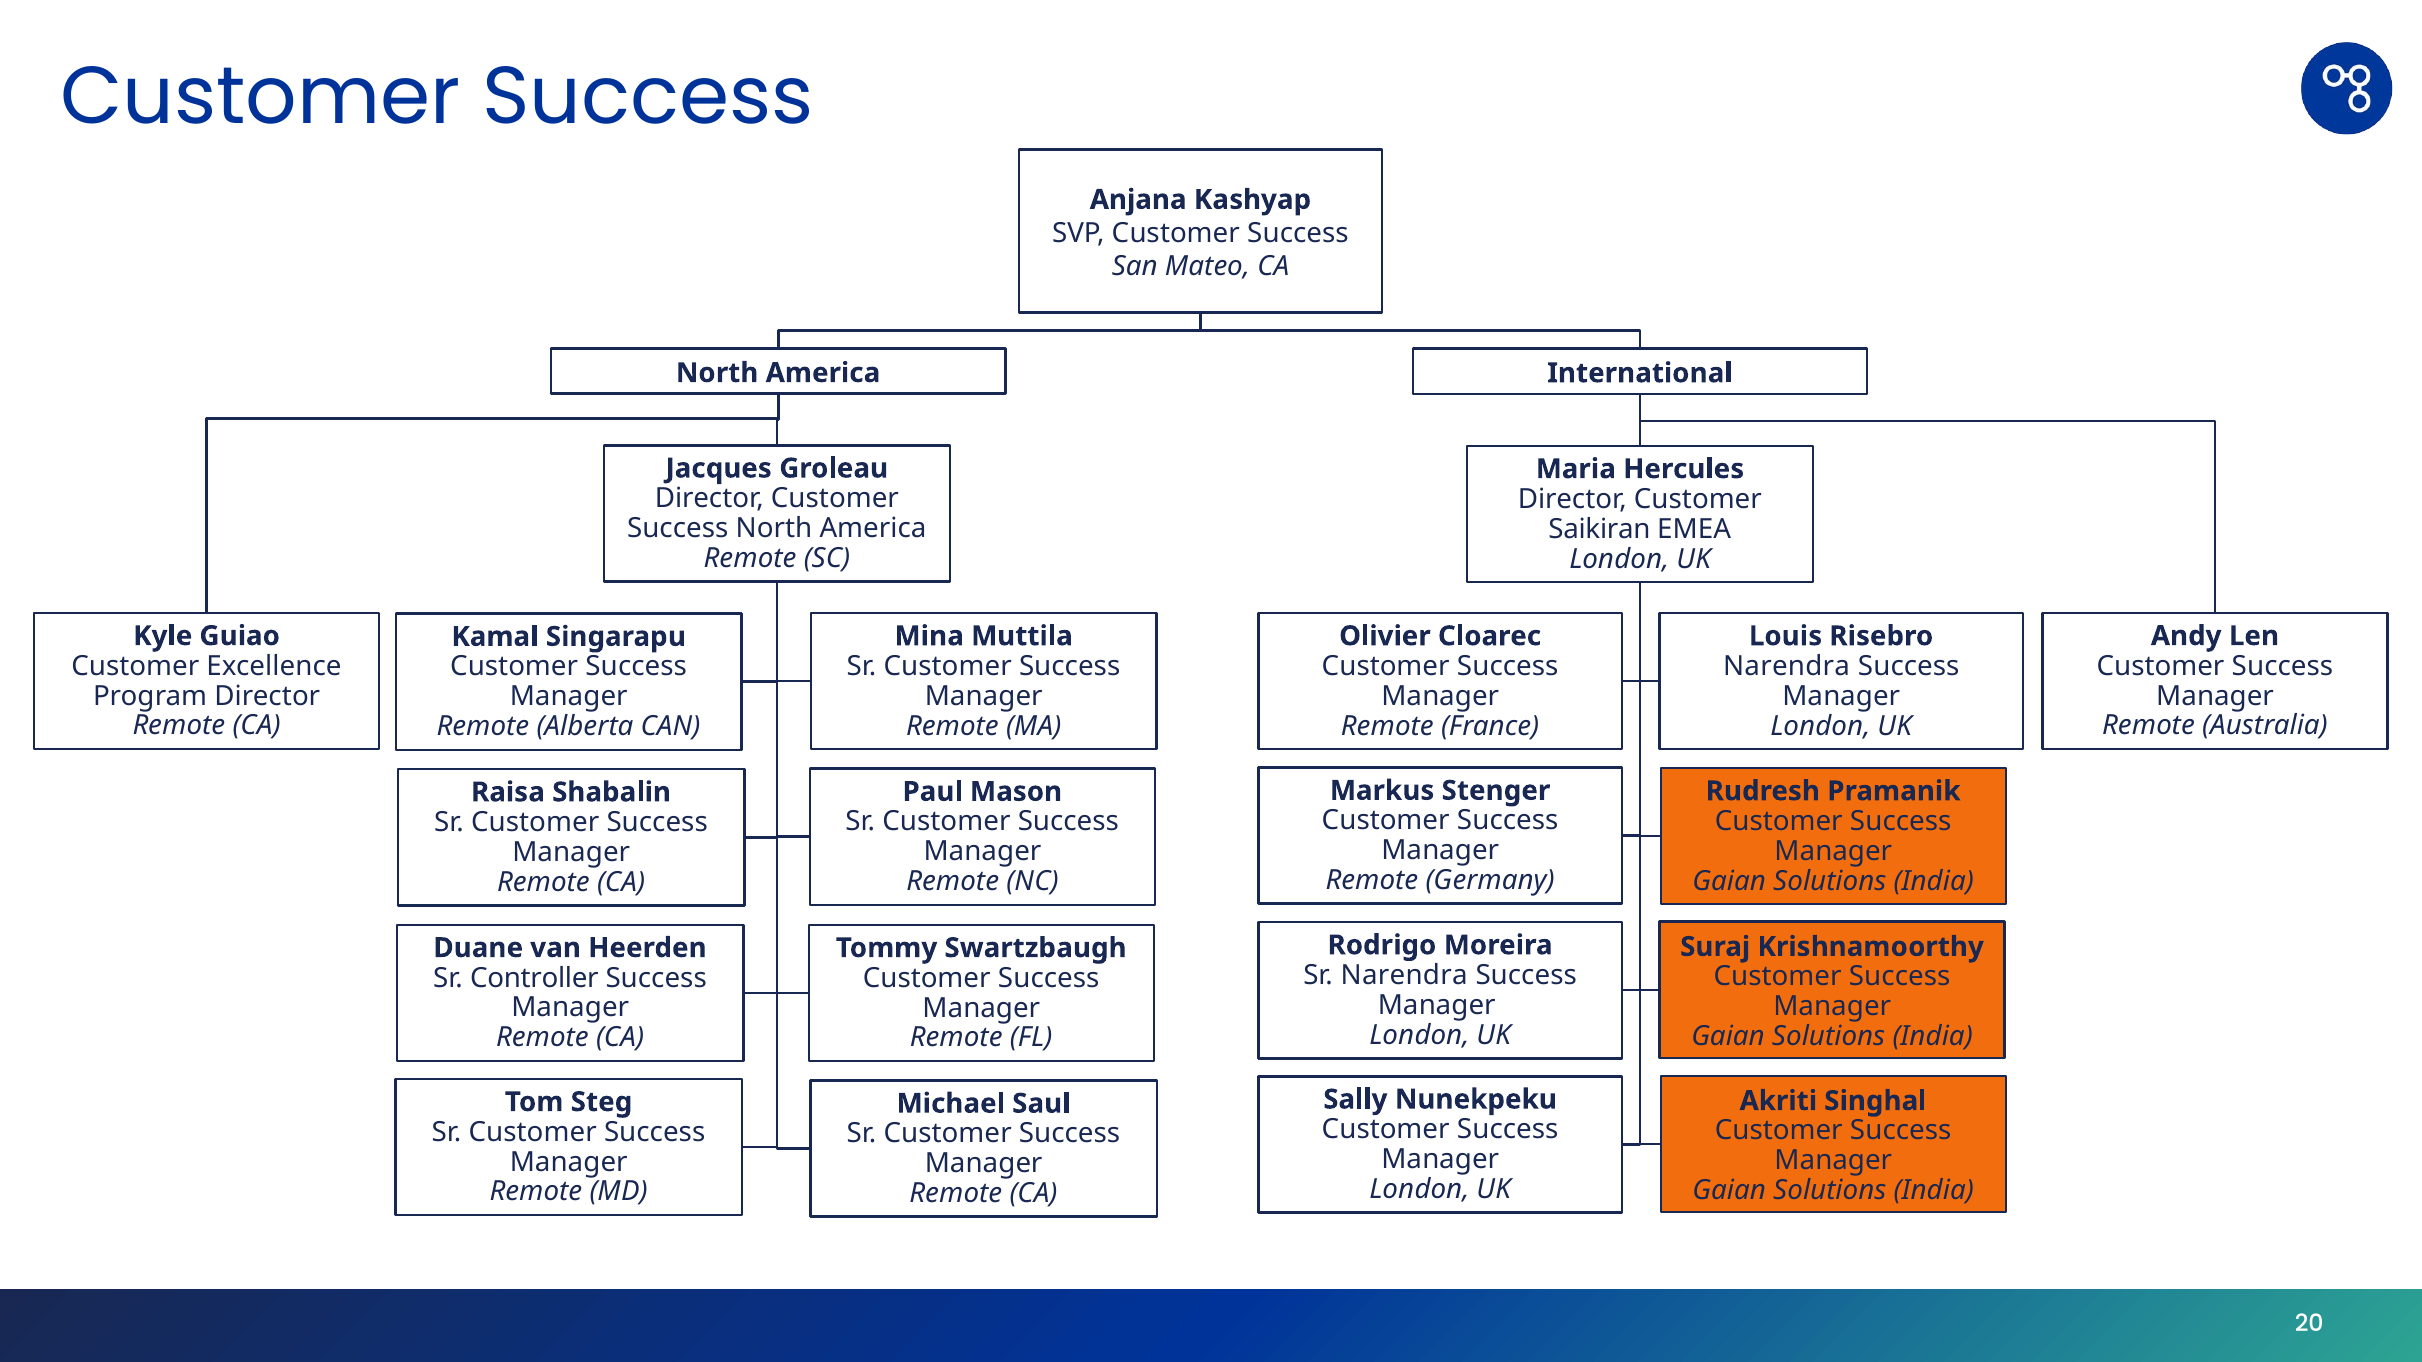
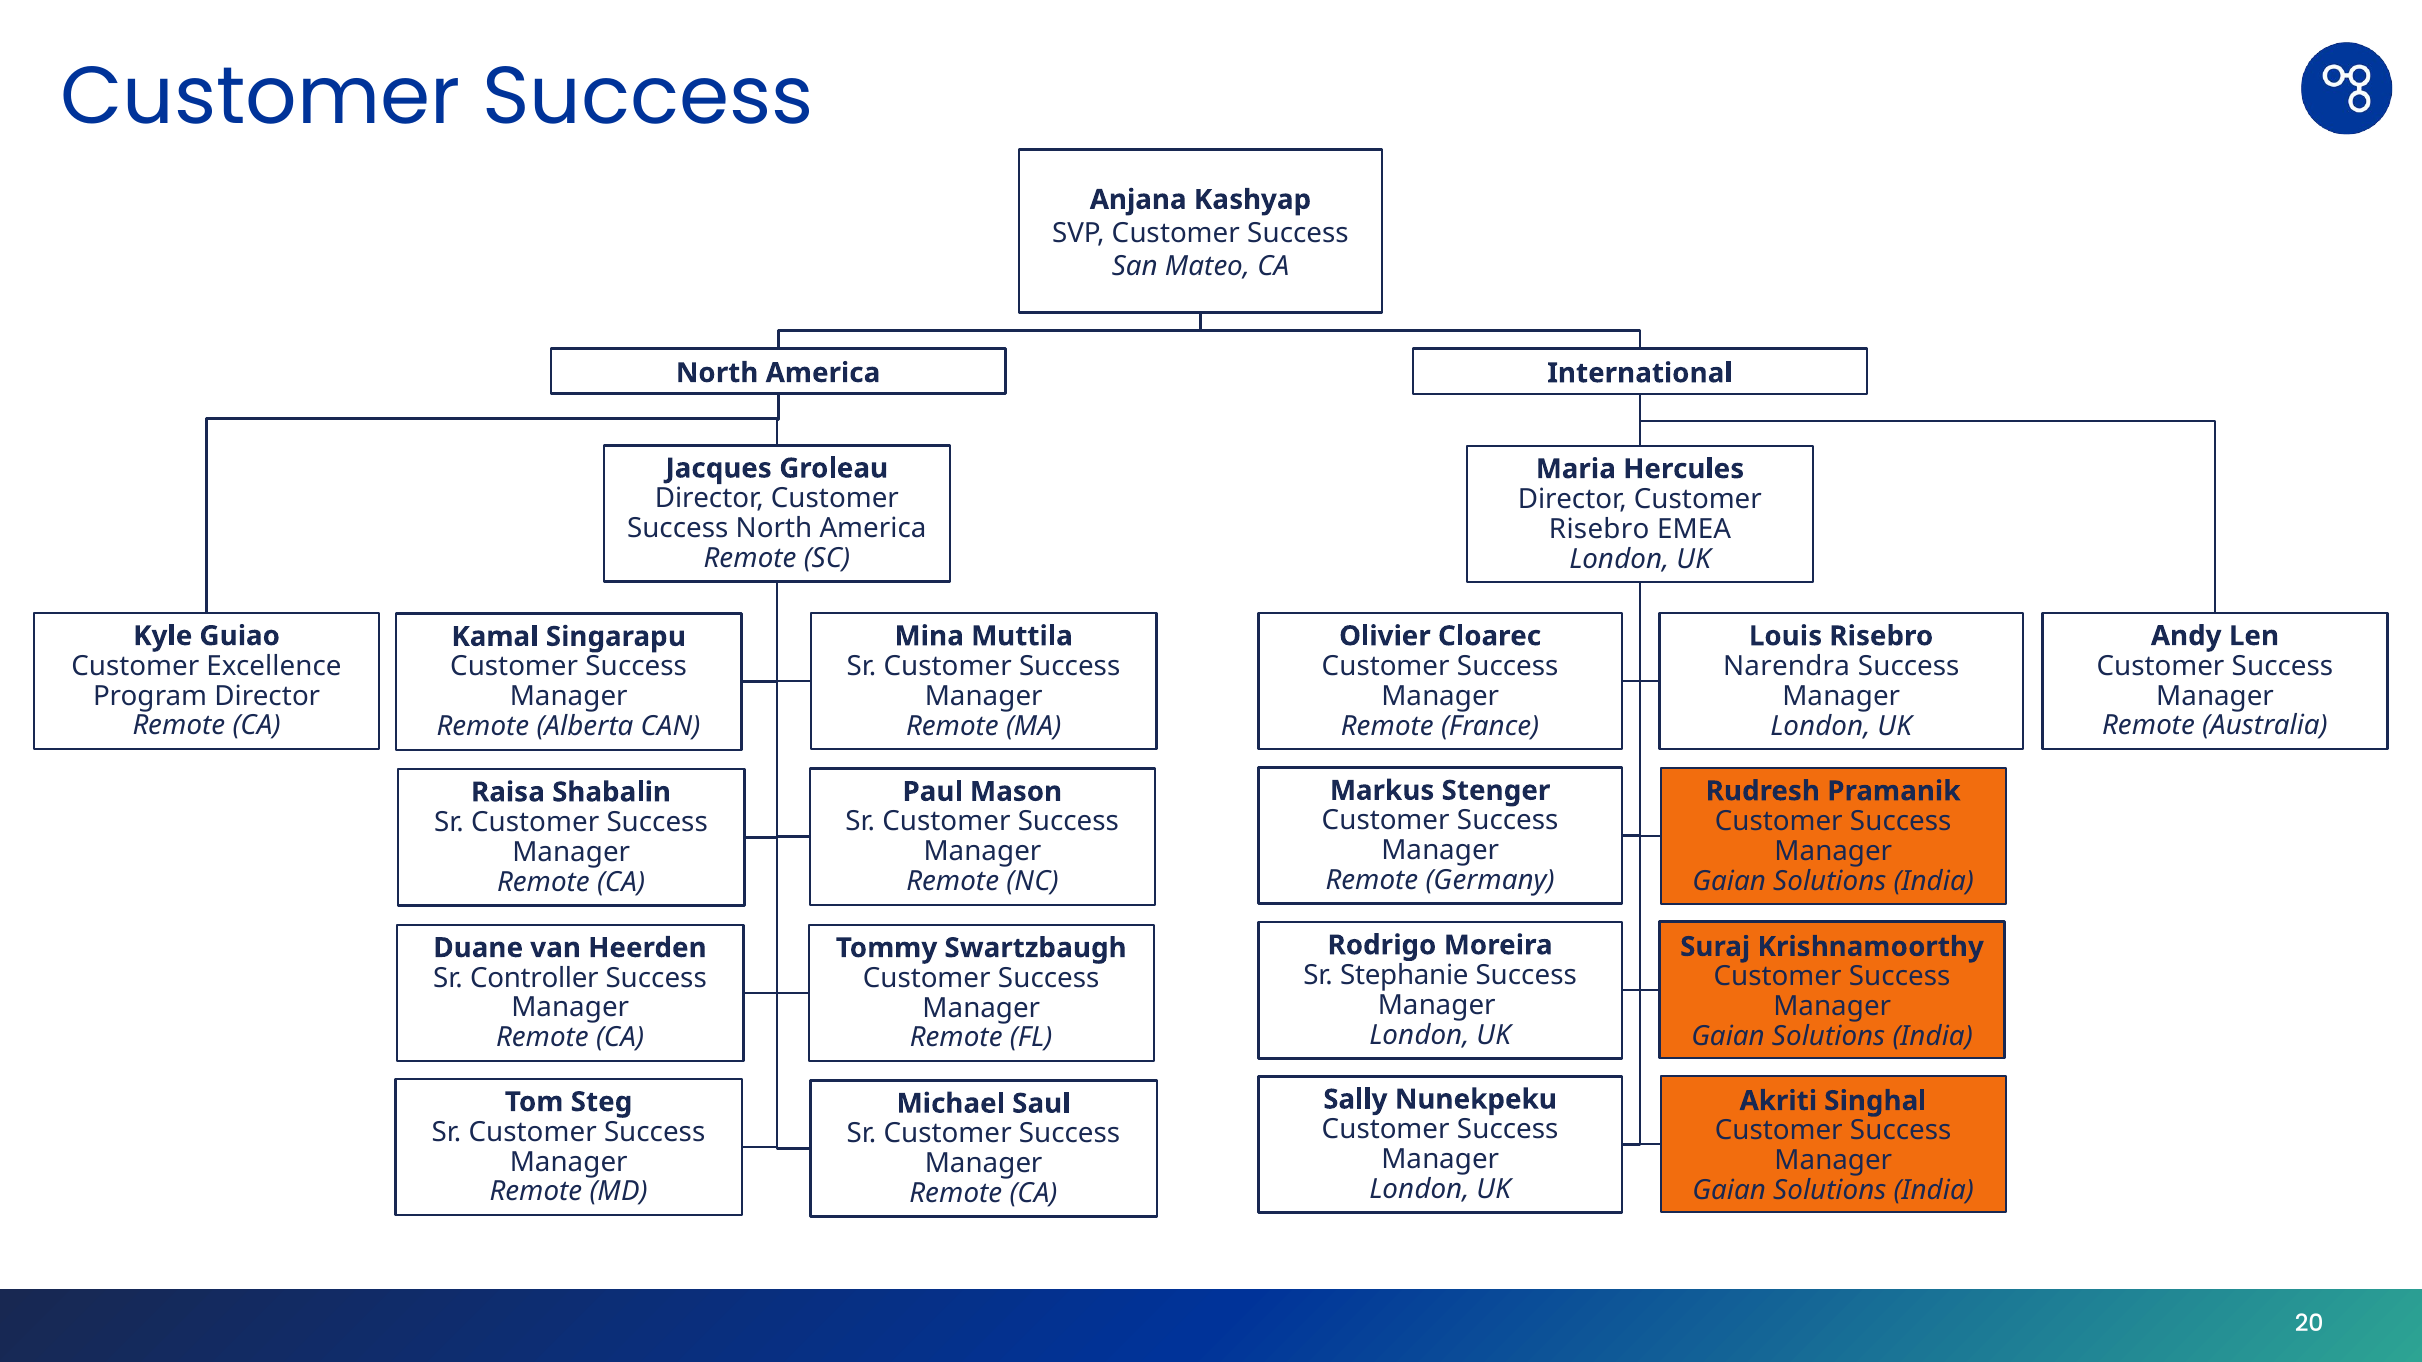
Saikiran: Saikiran -> Risebro (1599, 529)
Sr Narendra: Narendra -> Stephanie (1404, 975)
